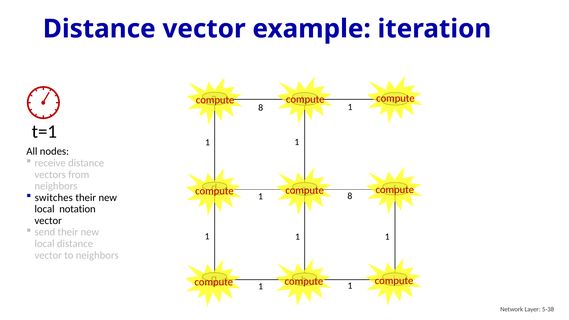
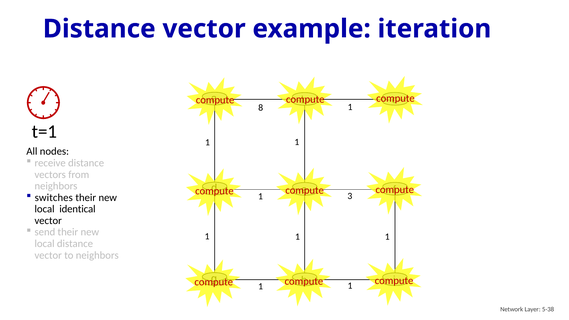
8: 8 -> 3 (350, 196)
notation: notation -> identical (77, 209)
